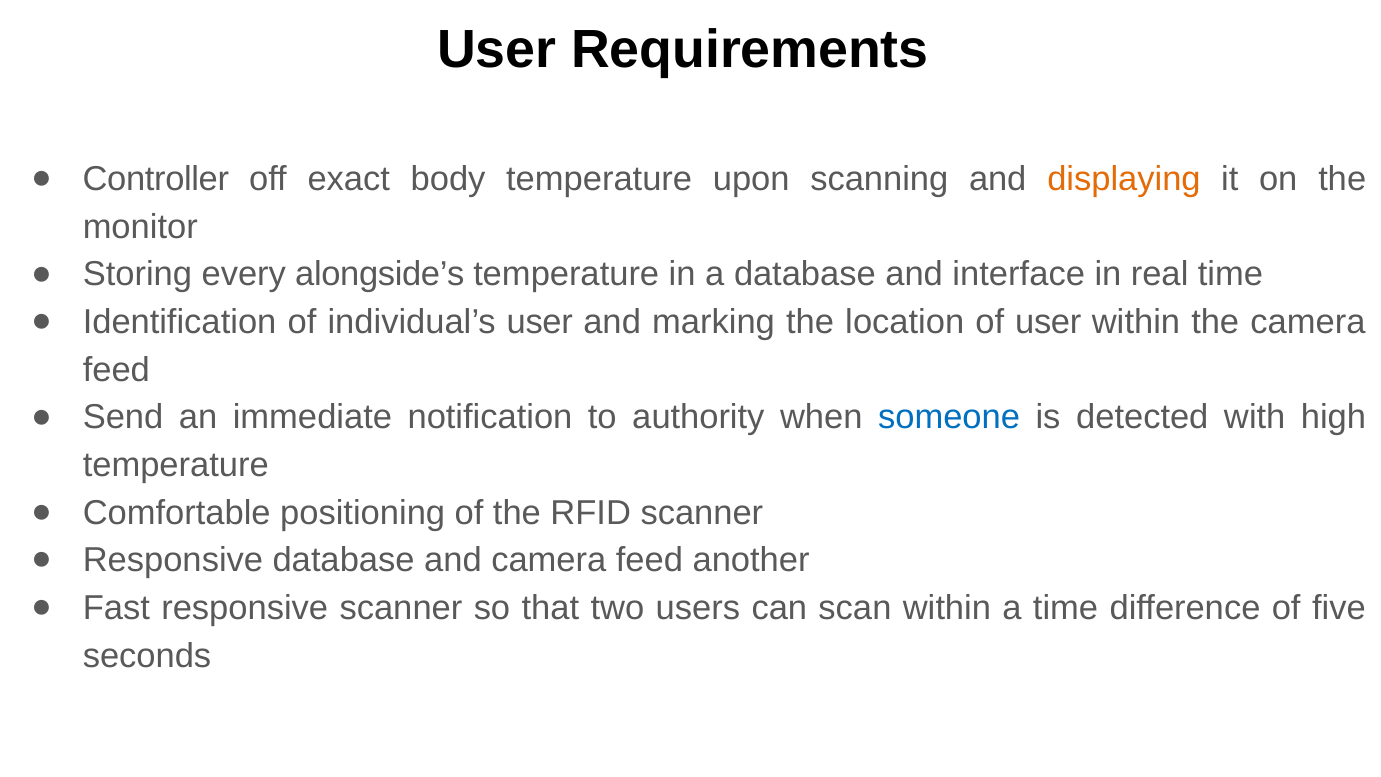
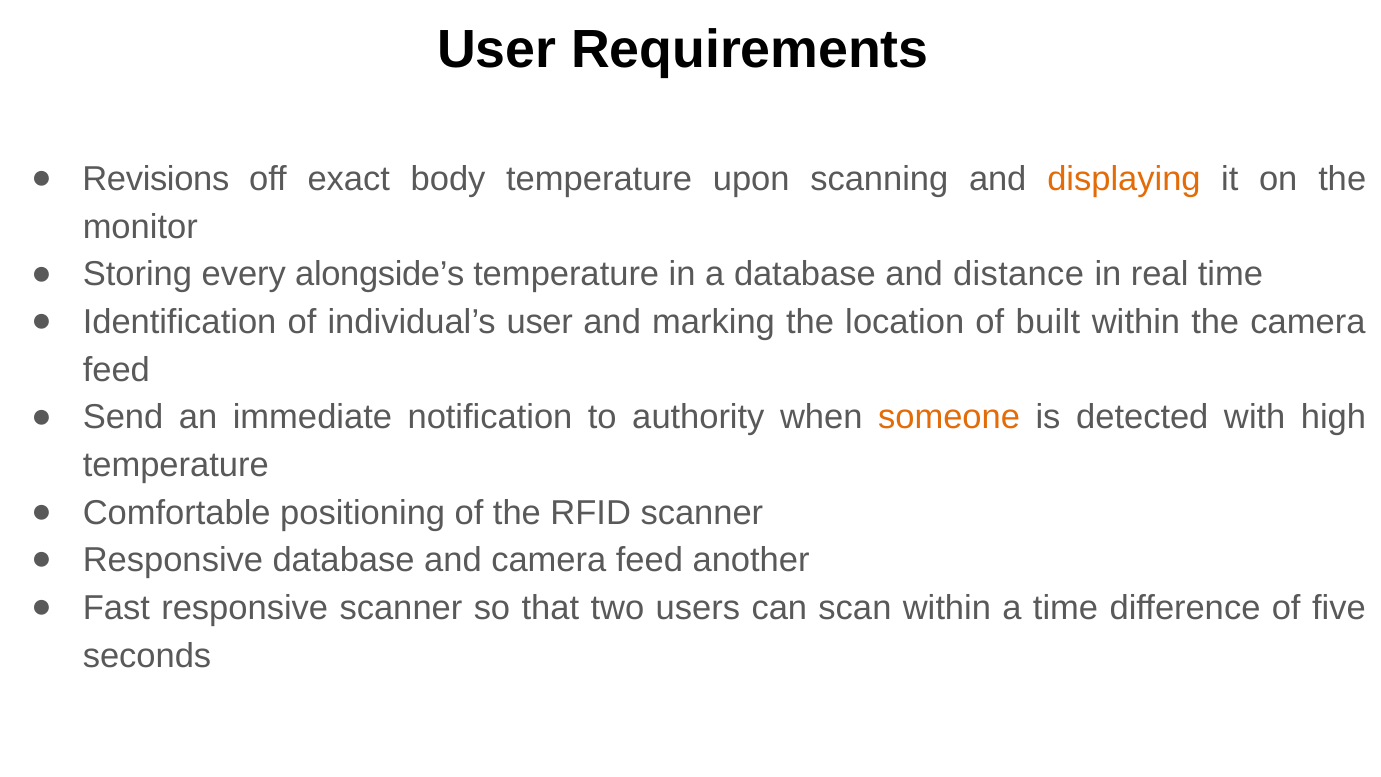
Controller: Controller -> Revisions (156, 179)
interface: interface -> distance (1019, 274)
of user: user -> built (1048, 322)
someone colour: blue -> orange (949, 417)
